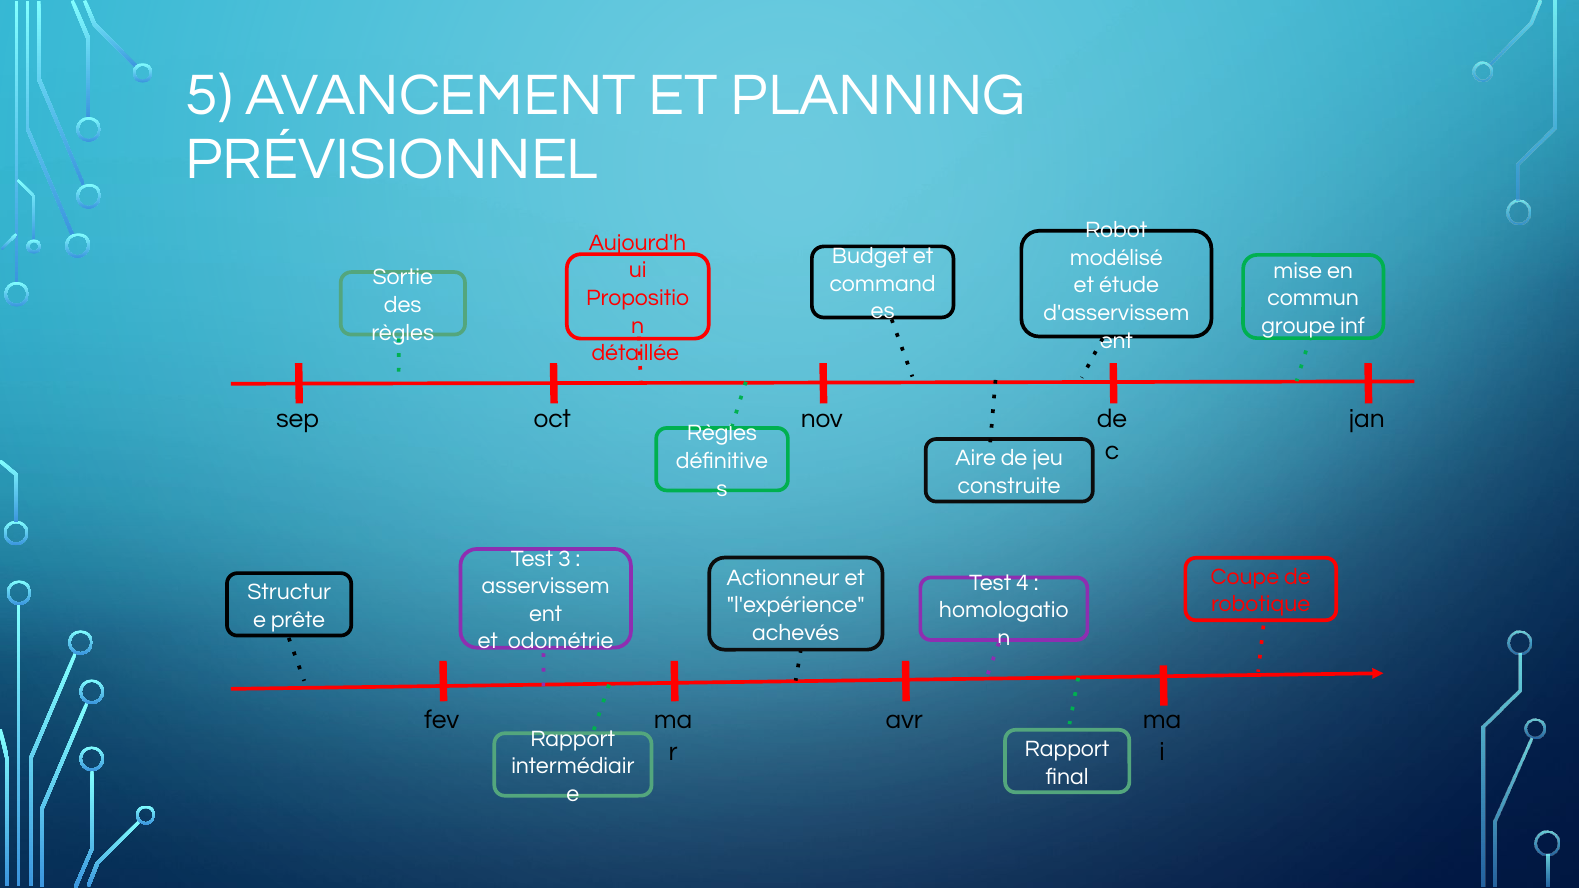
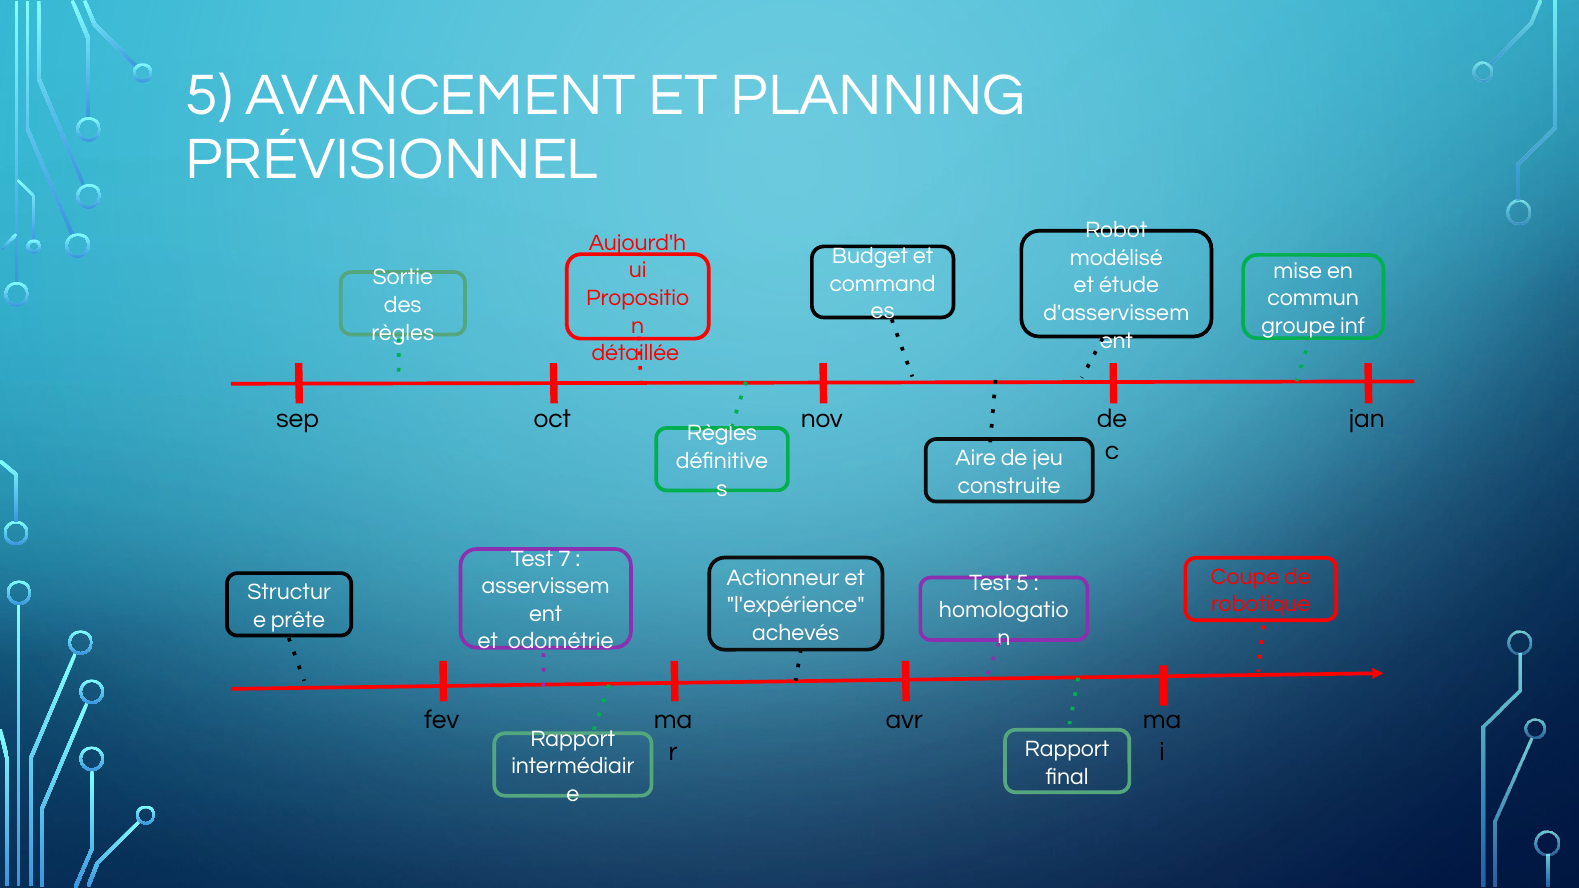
3: 3 -> 7 (564, 559)
Test 4: 4 -> 5 (1023, 583)
